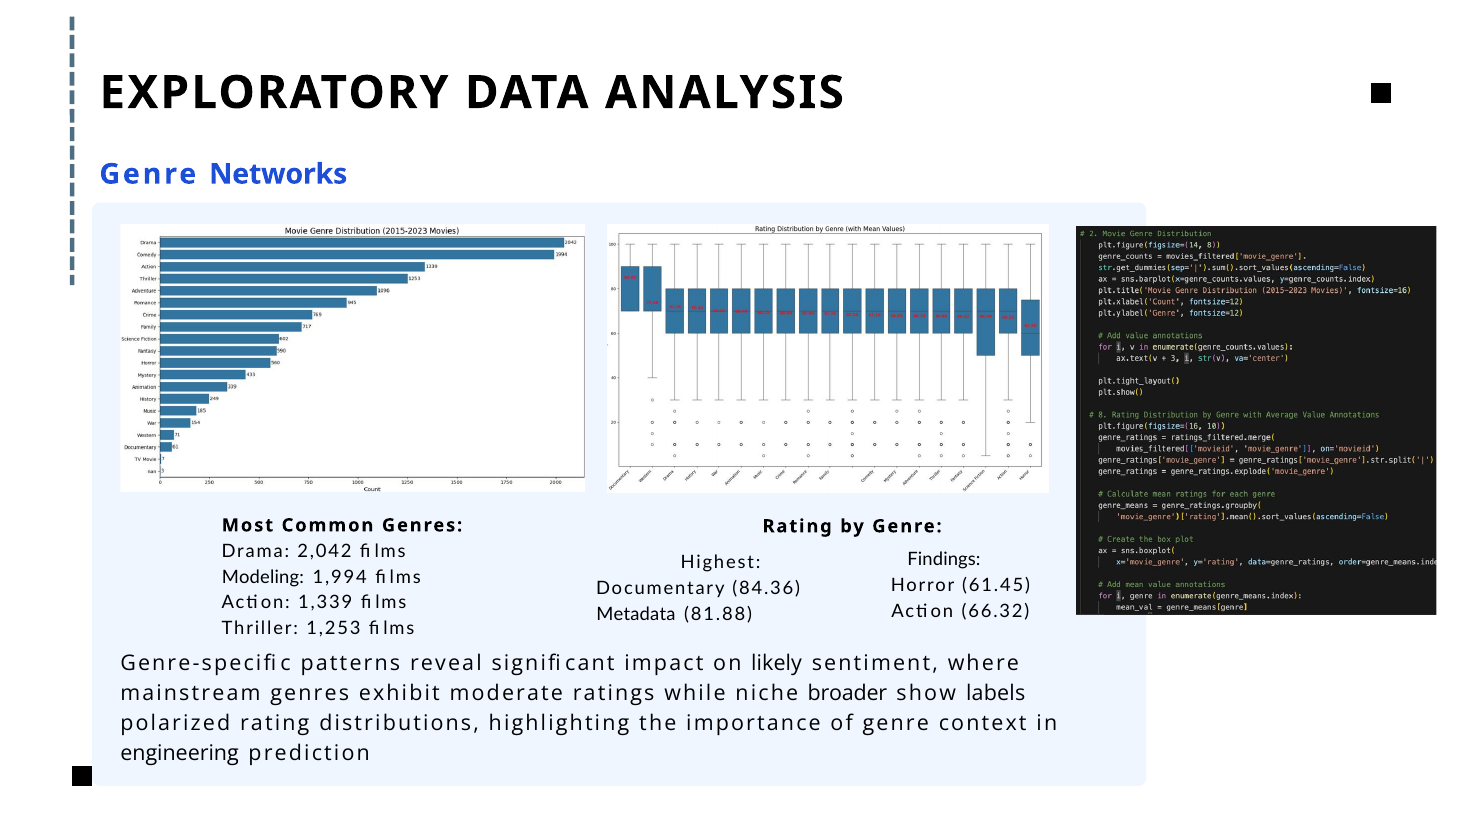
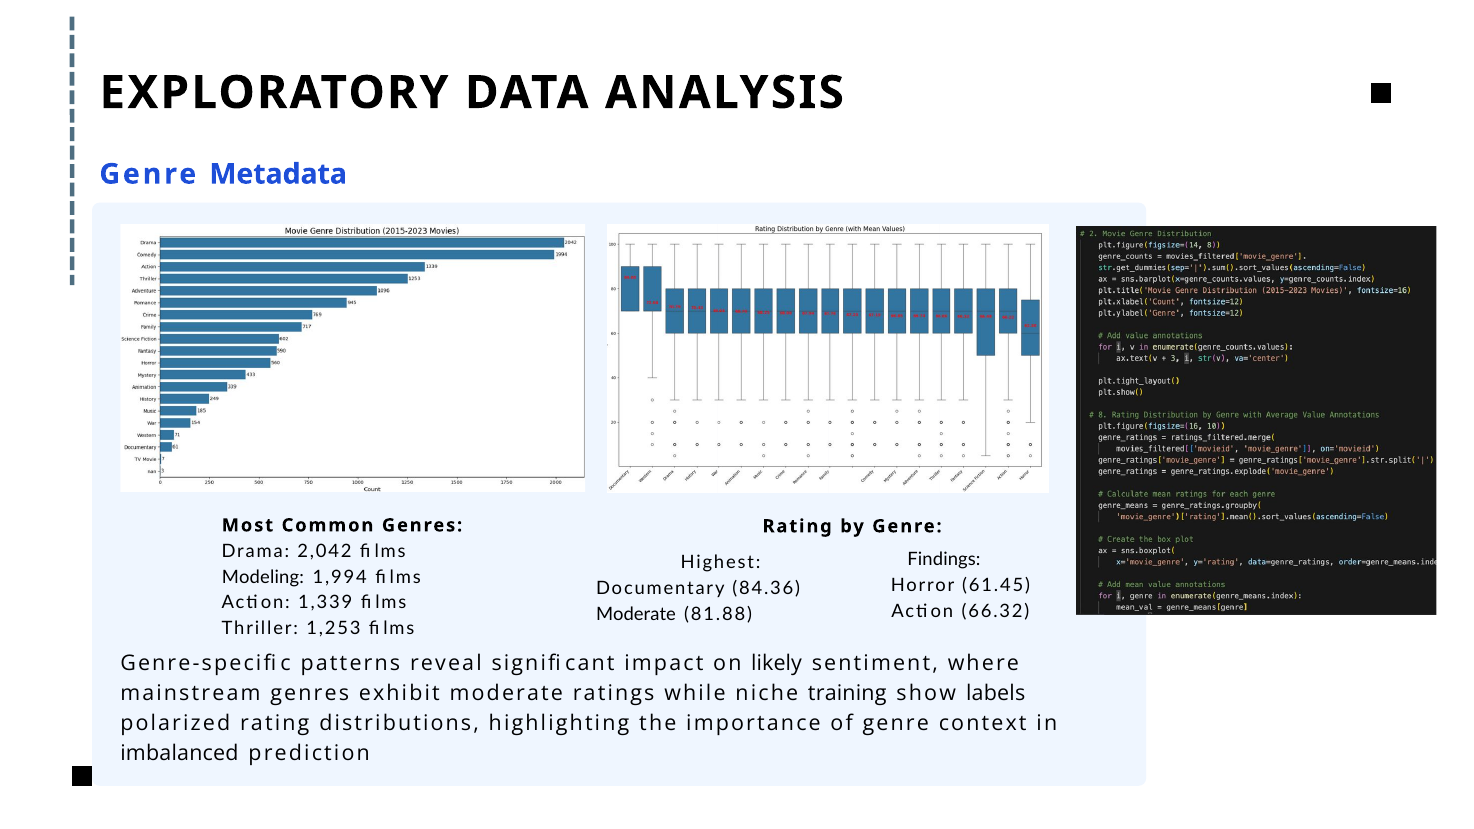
Networks: Networks -> Metadata (278, 174)
Metadata: Metadata -> Moderate (636, 614)
broader: broader -> training (847, 693)
engineering: engineering -> imbalanced (179, 753)
